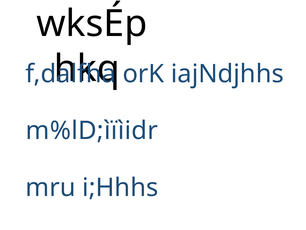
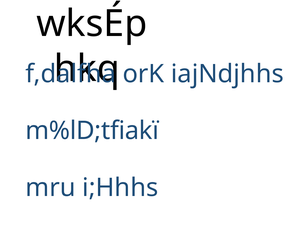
m%lD;ìïìidr: m%lD;ìïìidr -> m%lD;tfiakï (92, 130)
